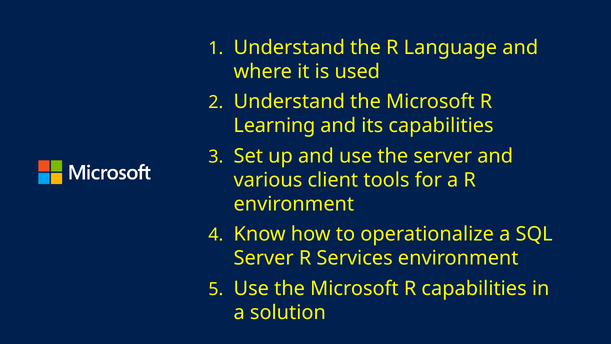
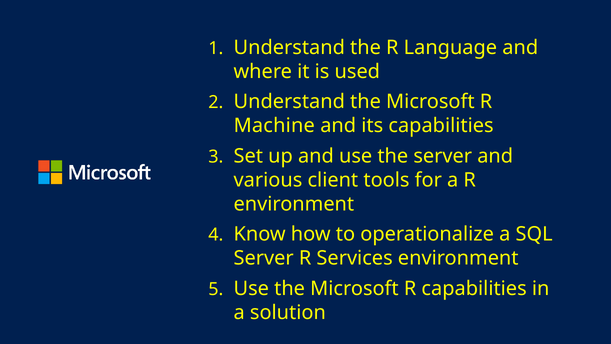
Learning: Learning -> Machine (274, 126)
